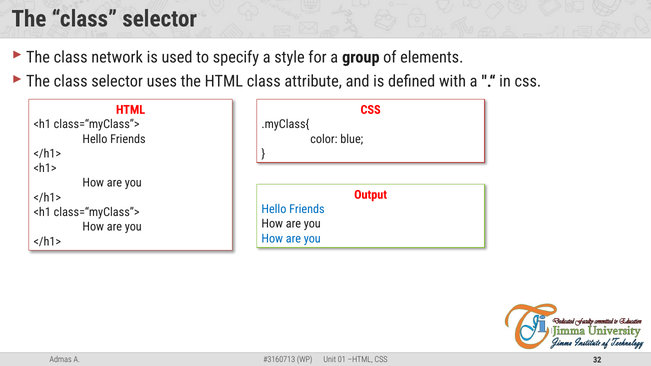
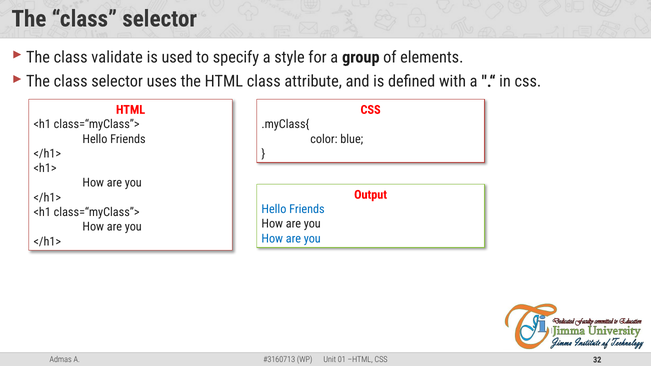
network: network -> validate (117, 57)
